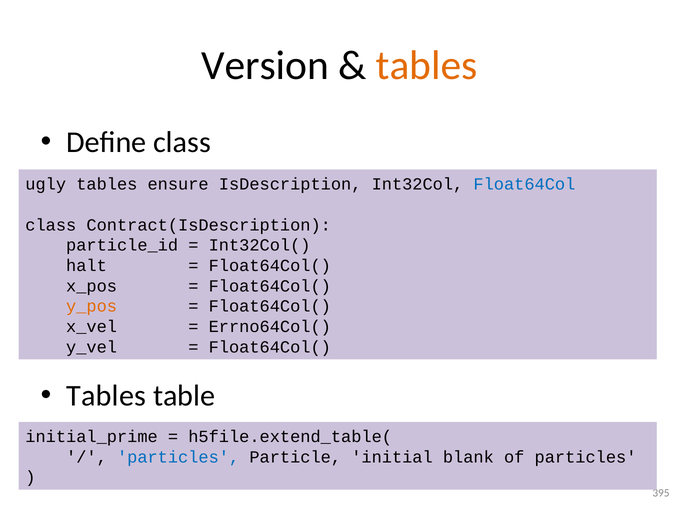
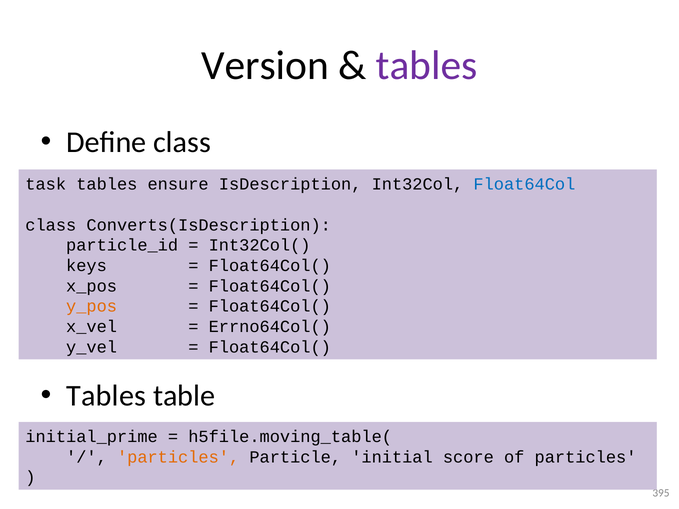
tables colour: orange -> purple (427, 66)
ugly: ugly -> task (46, 184)
Contract(IsDescription: Contract(IsDescription -> Converts(IsDescription (209, 225)
halt: halt -> keys (86, 266)
h5file.extend_table(: h5file.extend_table( -> h5file.moving_table( (290, 437)
particles colour: blue -> orange (178, 457)
blank: blank -> score (468, 457)
